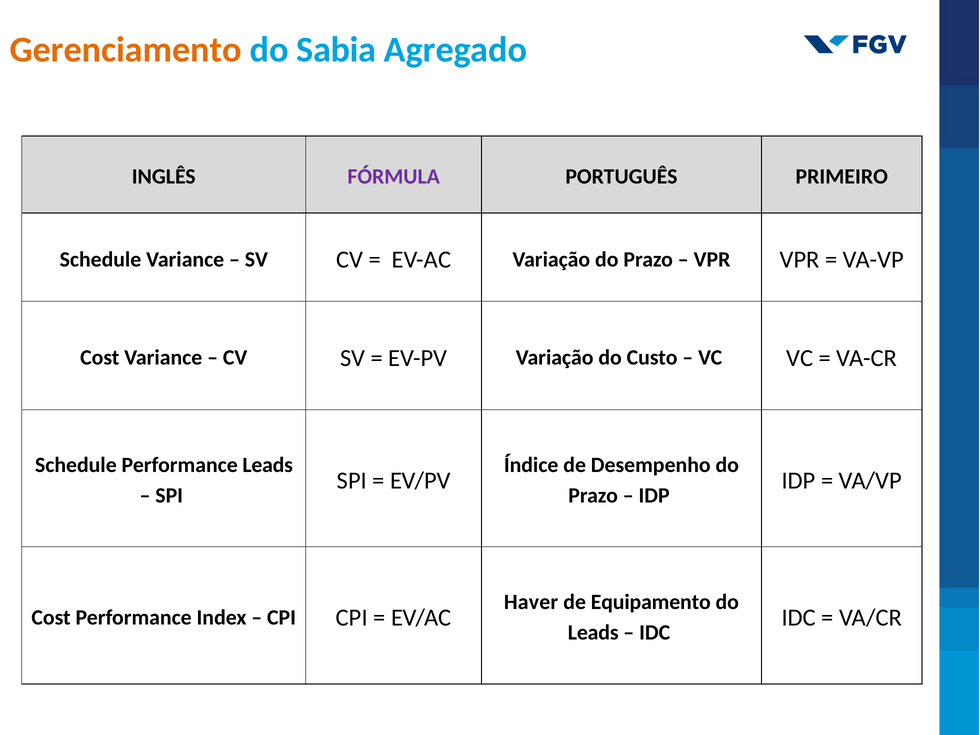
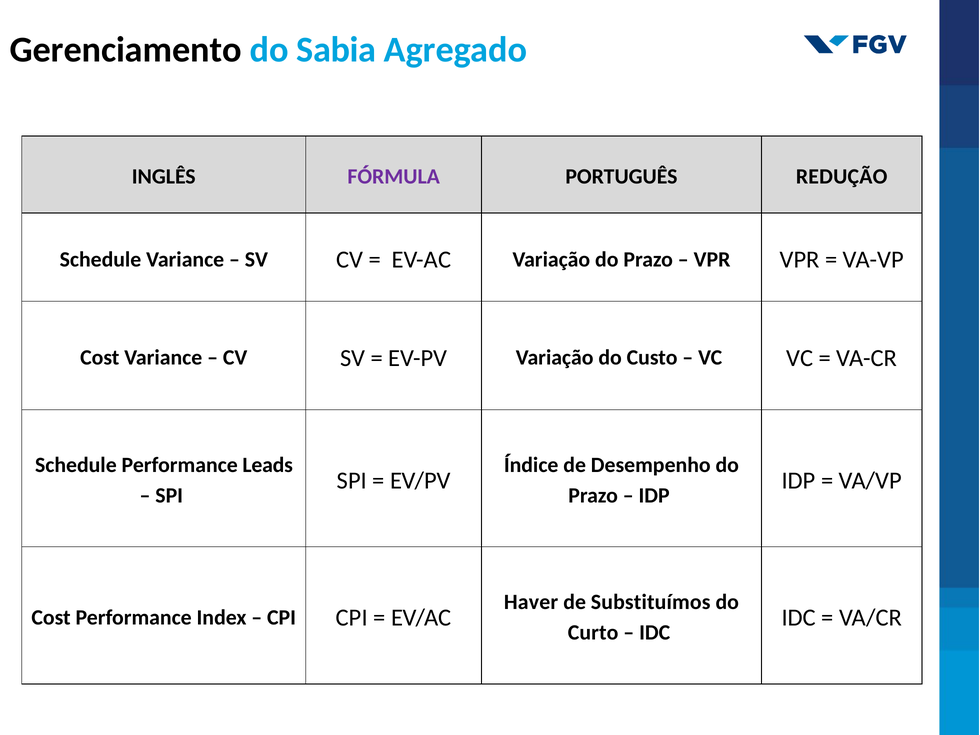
Gerenciamento colour: orange -> black (126, 50)
PRIMEIRO: PRIMEIRO -> REDUÇÃO (842, 177)
Equipamento: Equipamento -> Substituímos (651, 602)
Leads: Leads -> Curto (593, 633)
